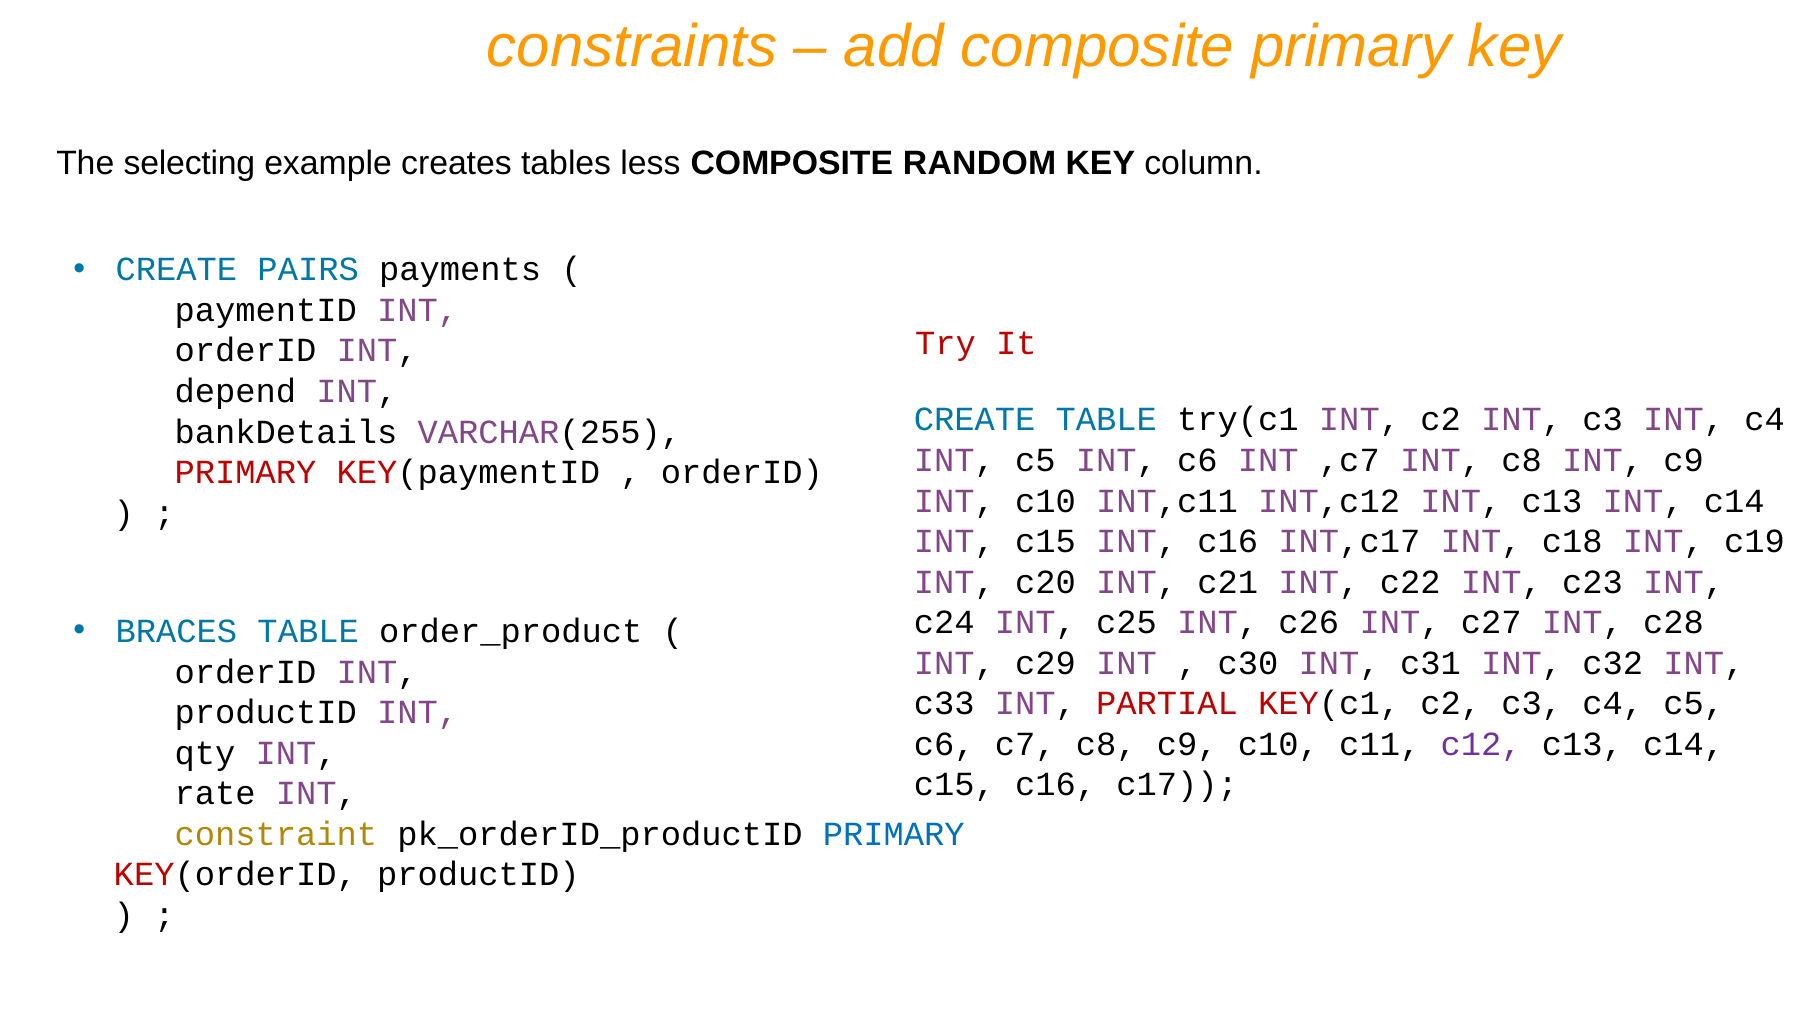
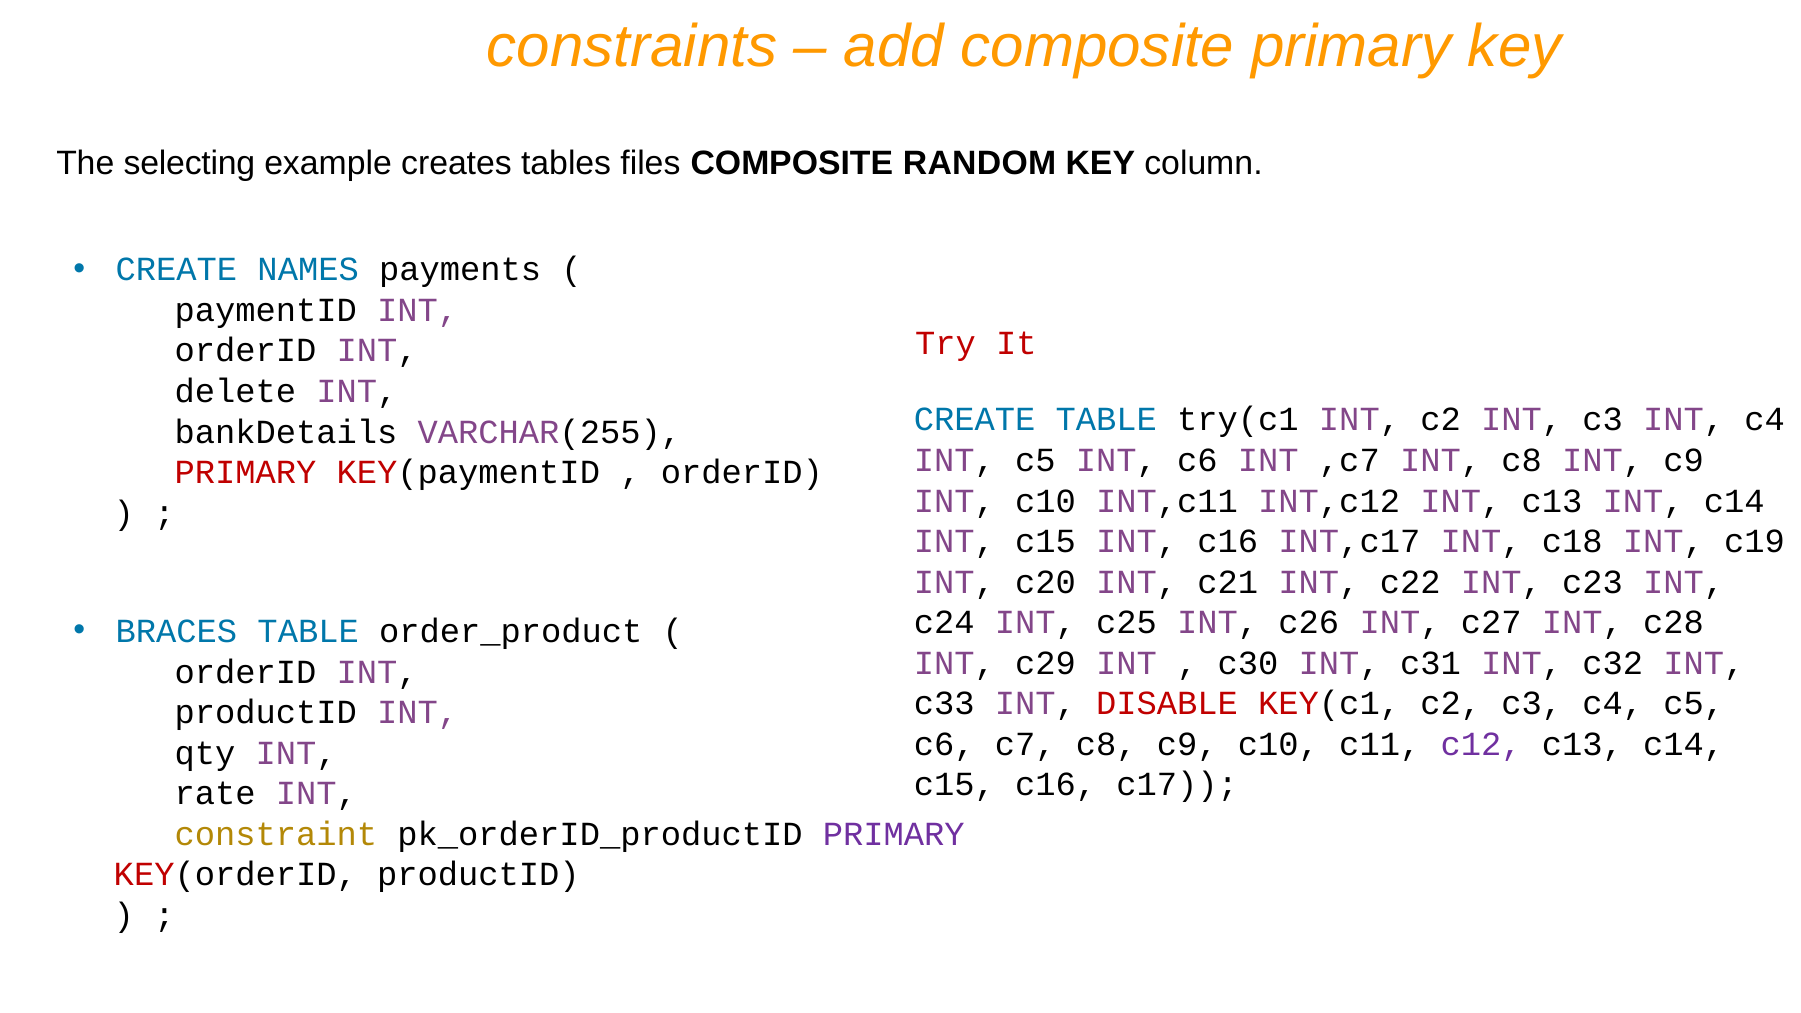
less: less -> files (650, 163)
PAIRS: PAIRS -> NAMES (308, 270)
depend: depend -> delete (235, 391)
PARTIAL: PARTIAL -> DISABLE (1167, 704)
PRIMARY colour: blue -> purple (894, 834)
